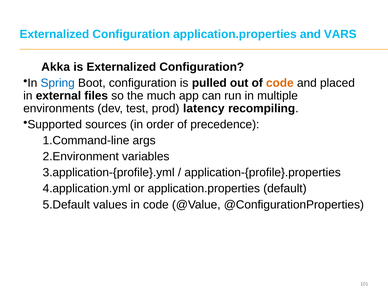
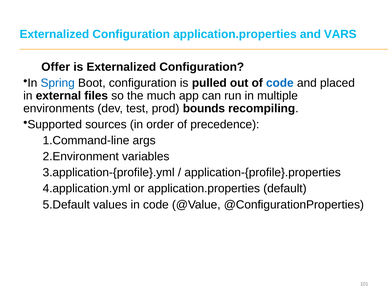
Akka: Akka -> Offer (56, 67)
code colour: orange -> blue (280, 83)
latency: latency -> bounds (204, 108)
